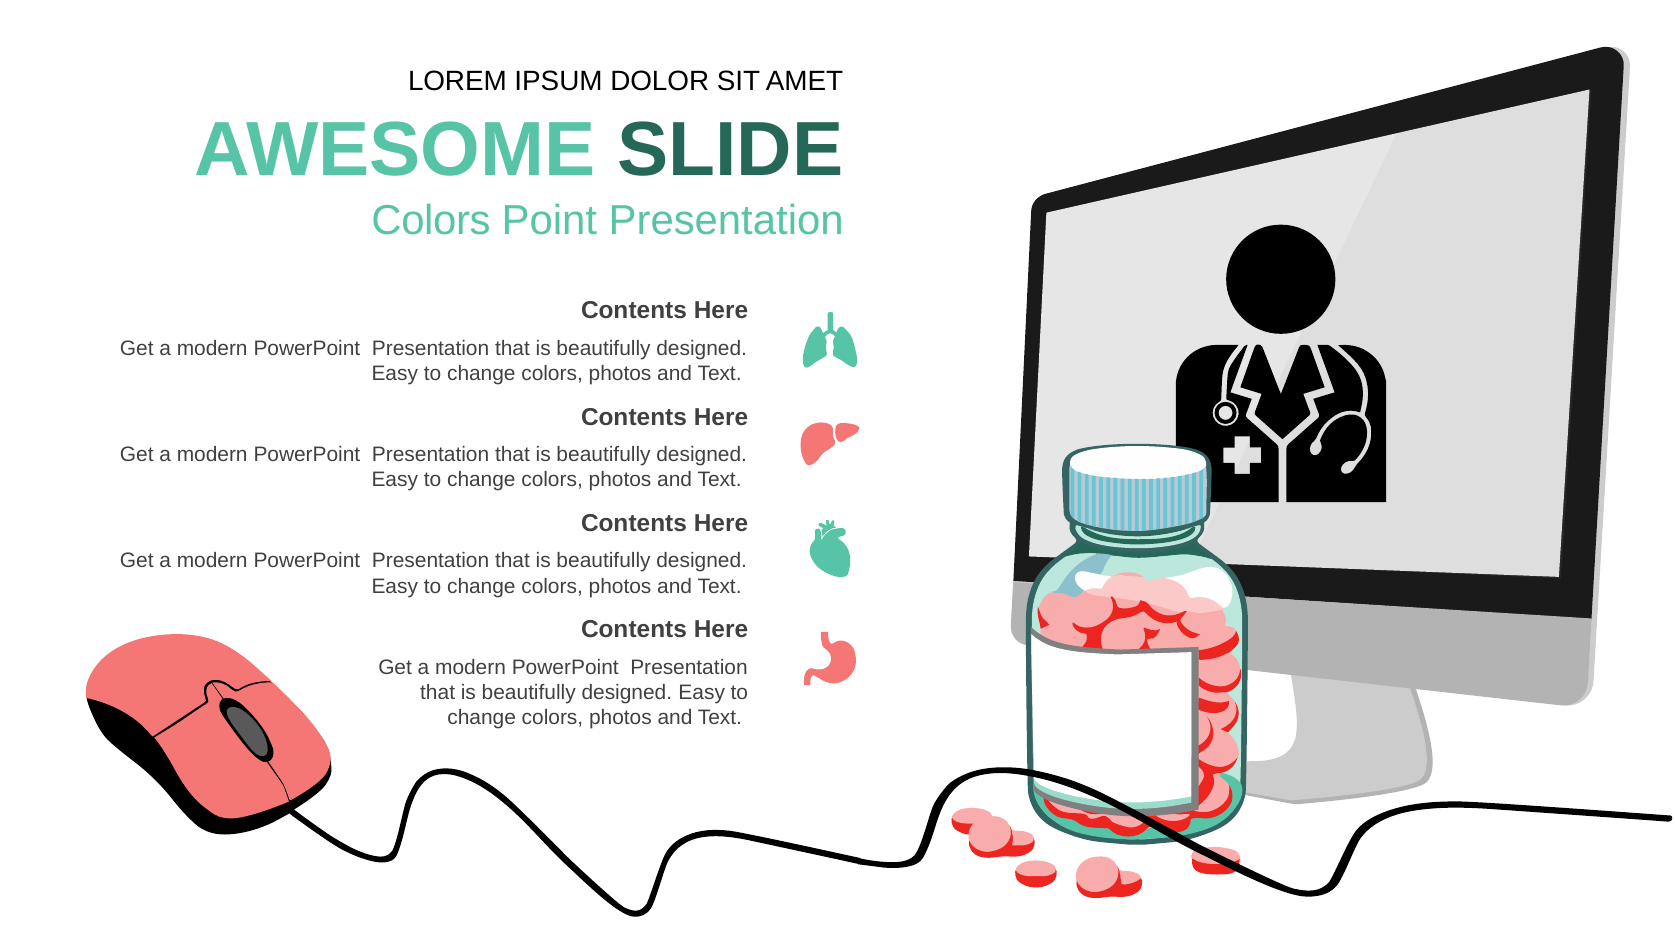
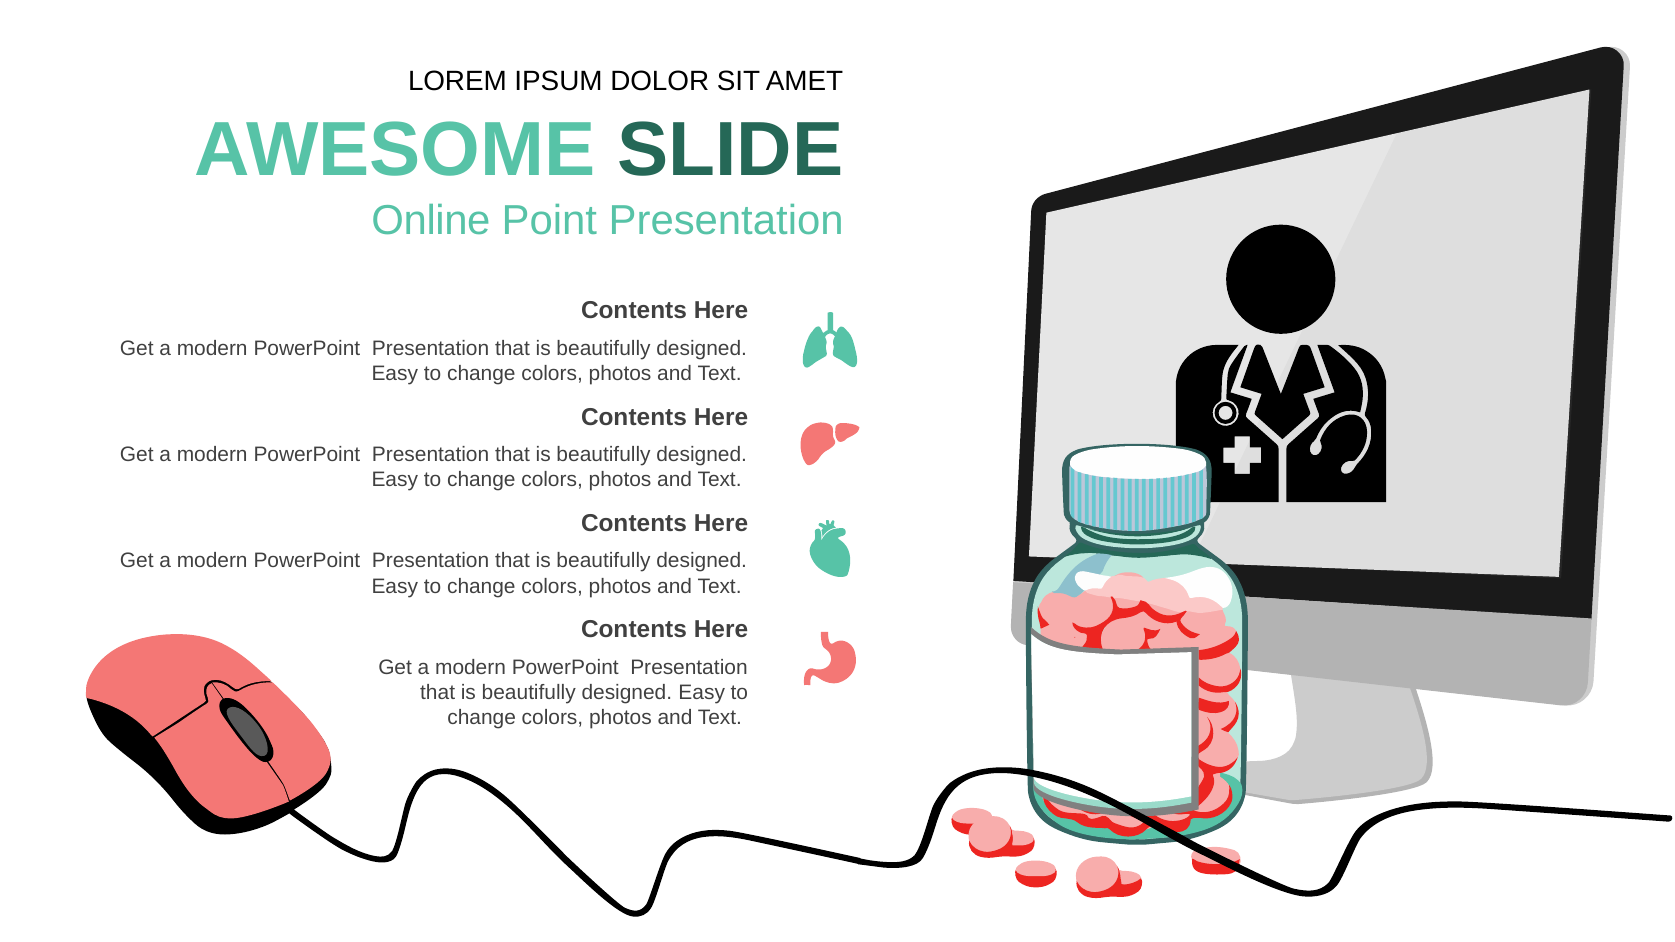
Colors: Colors -> Online (431, 221)
